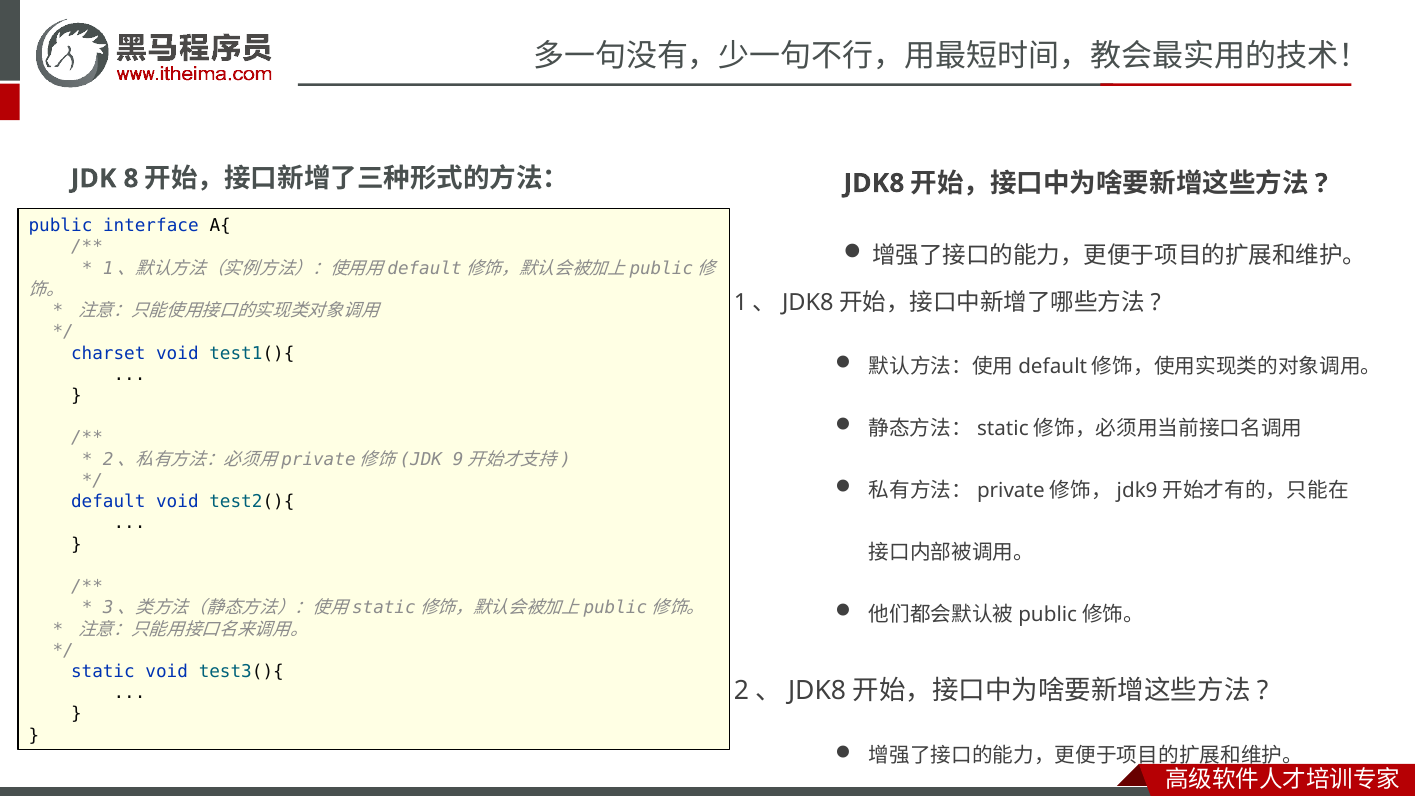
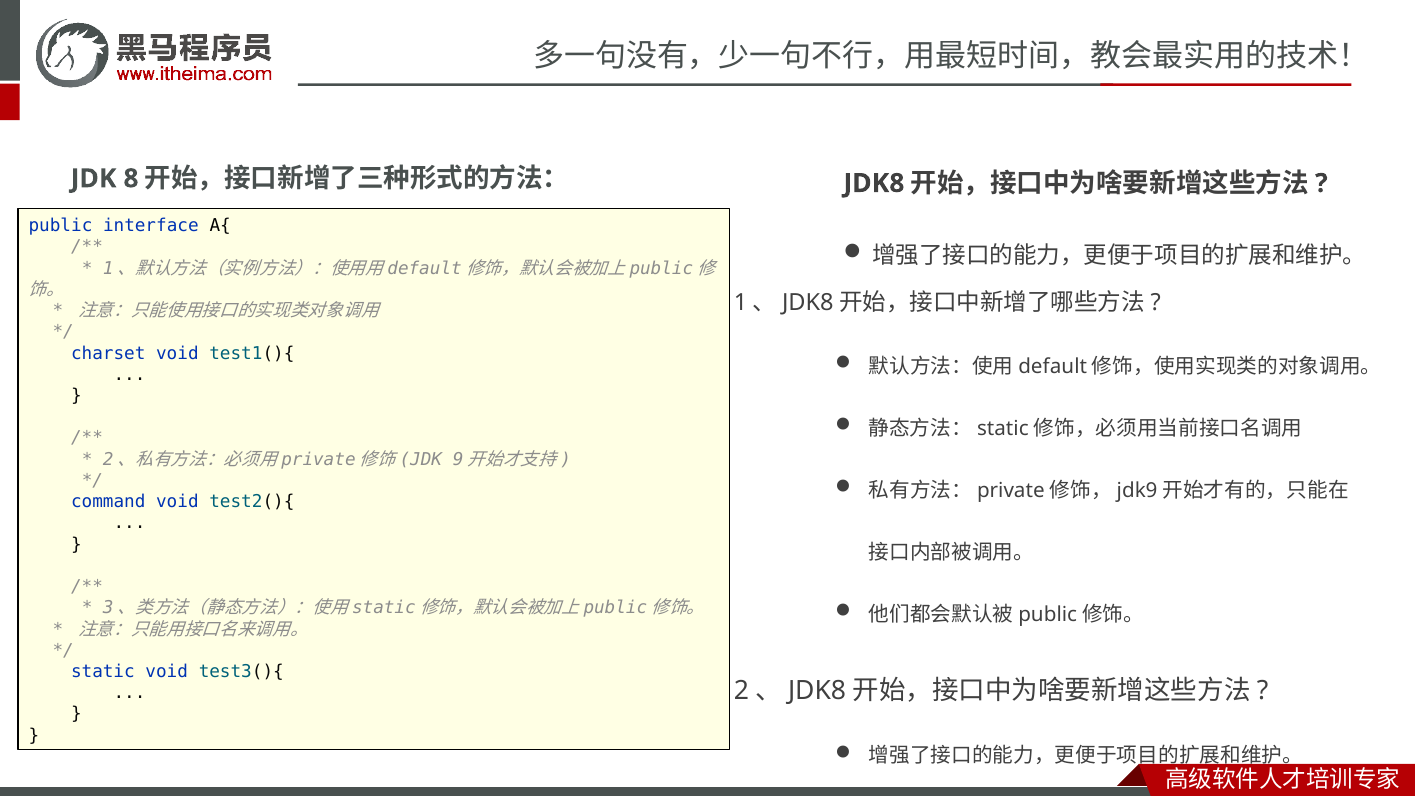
default: default -> command (108, 502)
